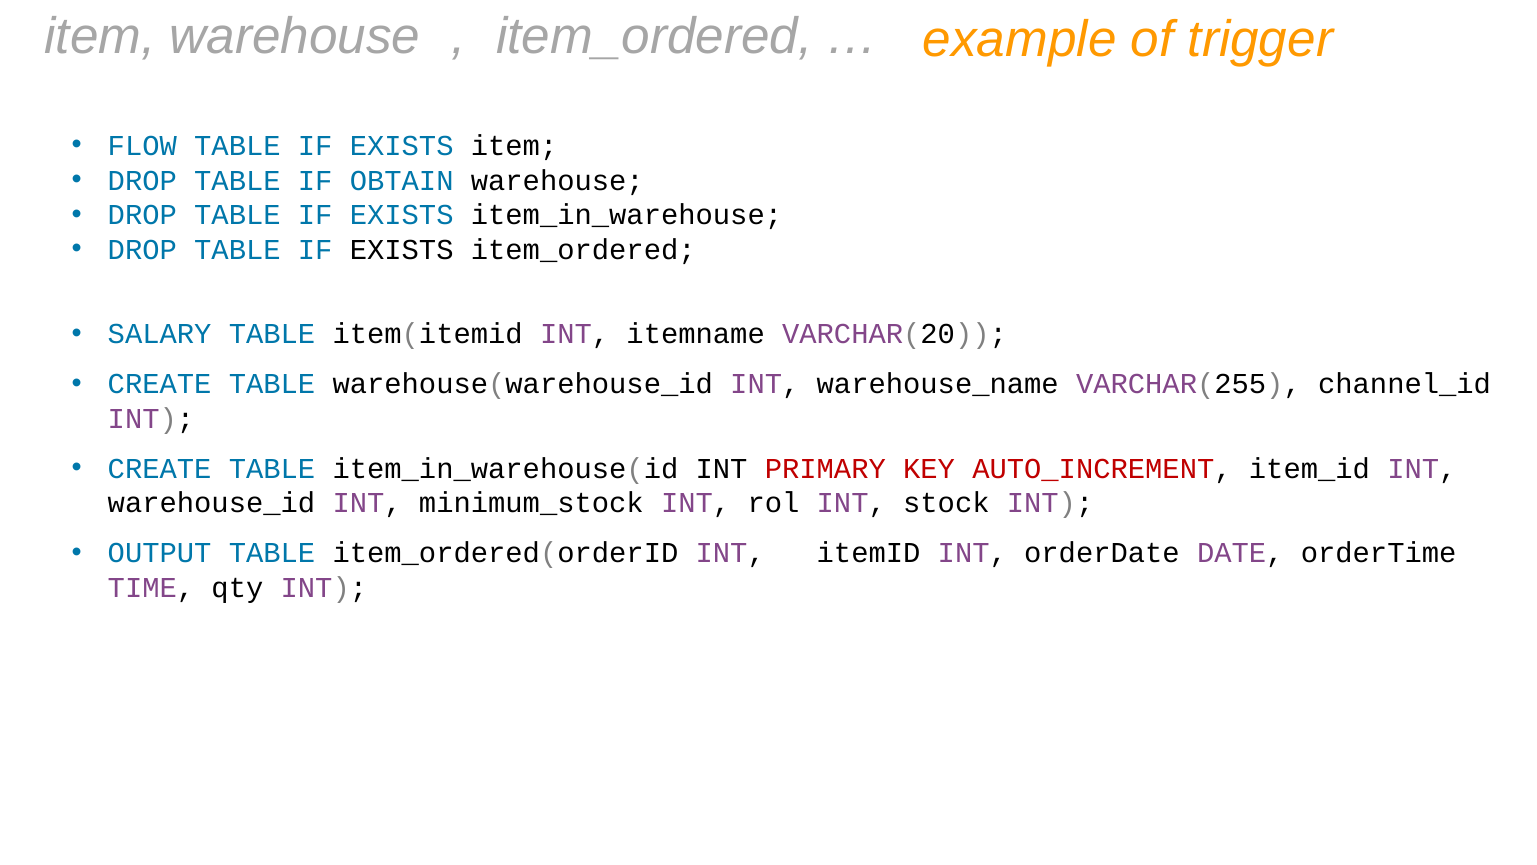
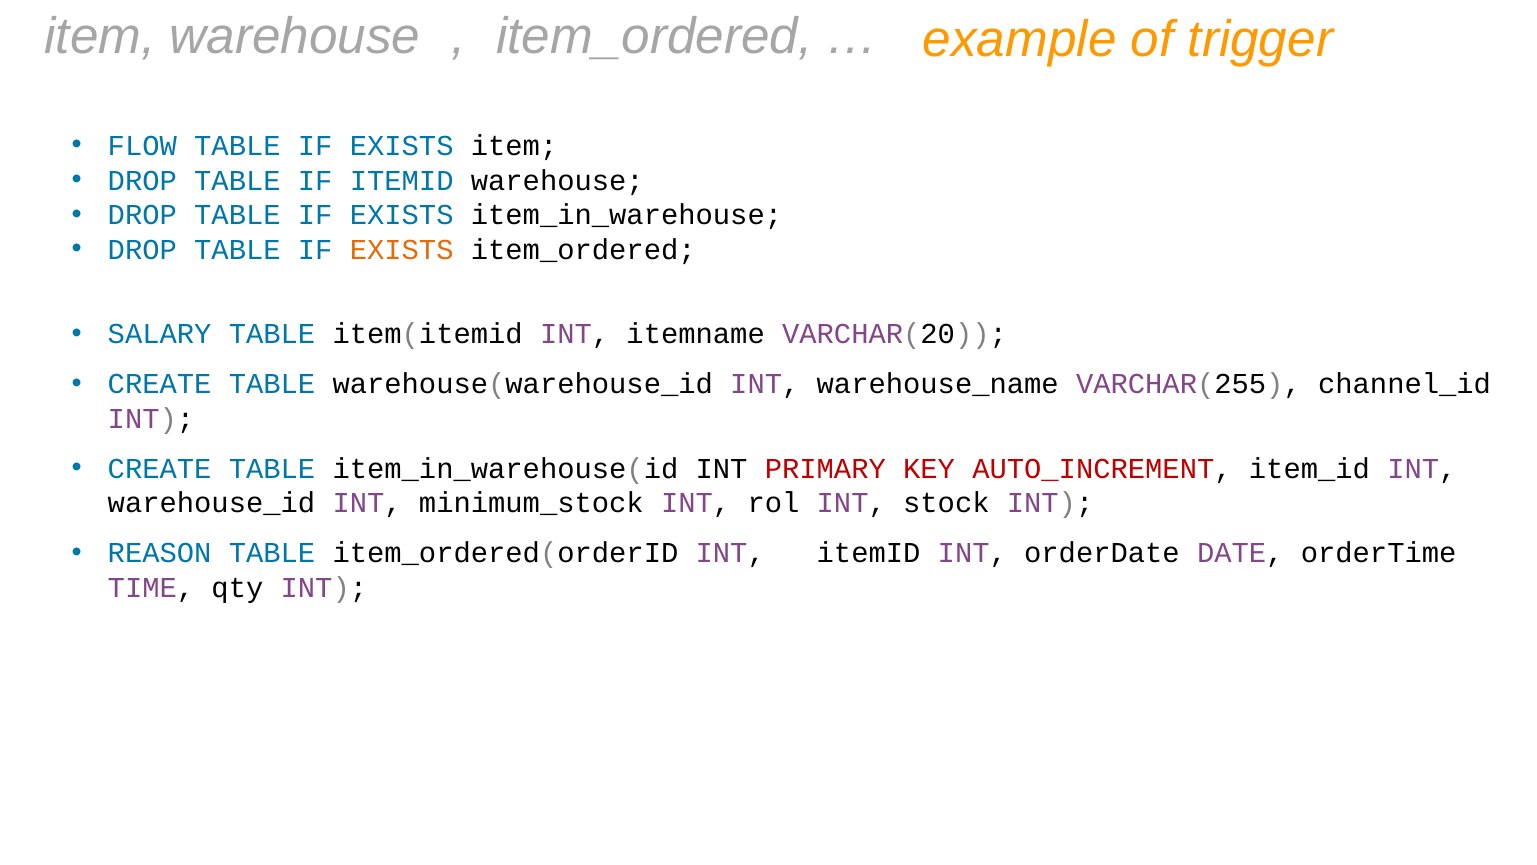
IF OBTAIN: OBTAIN -> ITEMID (402, 180)
EXISTS colour: black -> orange (402, 250)
OUTPUT: OUTPUT -> REASON (160, 553)
